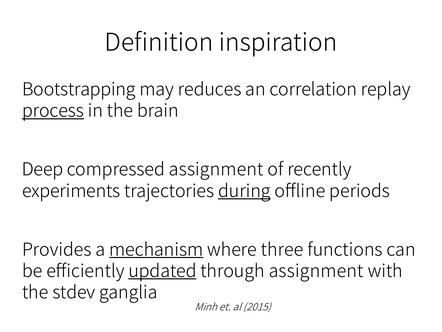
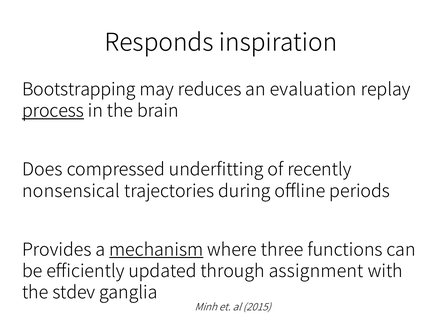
Definition: Definition -> Responds (159, 43)
correlation: correlation -> evaluation (313, 90)
Deep: Deep -> Does (42, 169)
compressed assignment: assignment -> underfitting (216, 169)
experiments: experiments -> nonsensical (71, 191)
during underline: present -> none (244, 191)
updated underline: present -> none (163, 271)
